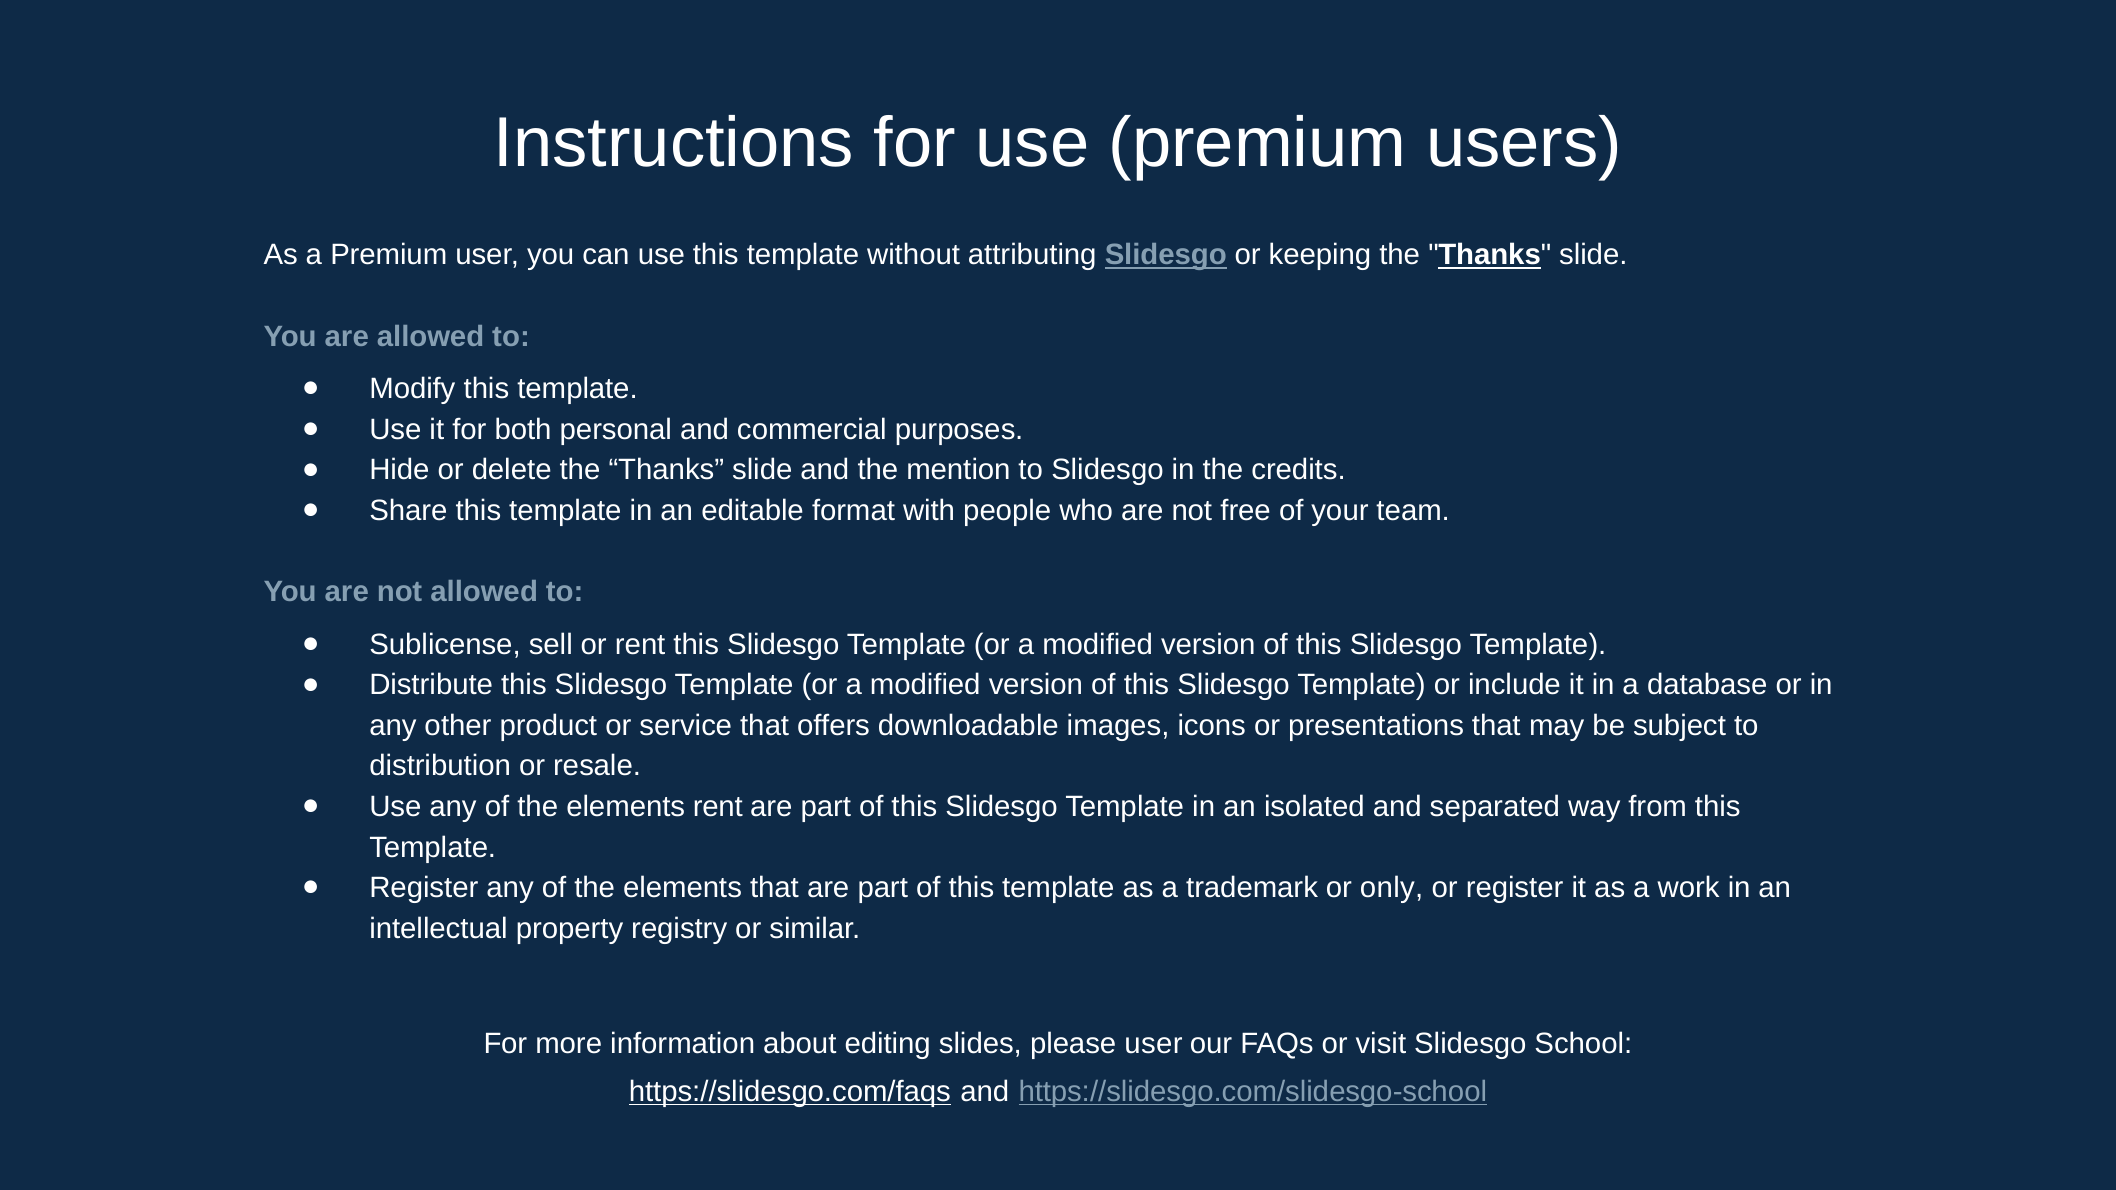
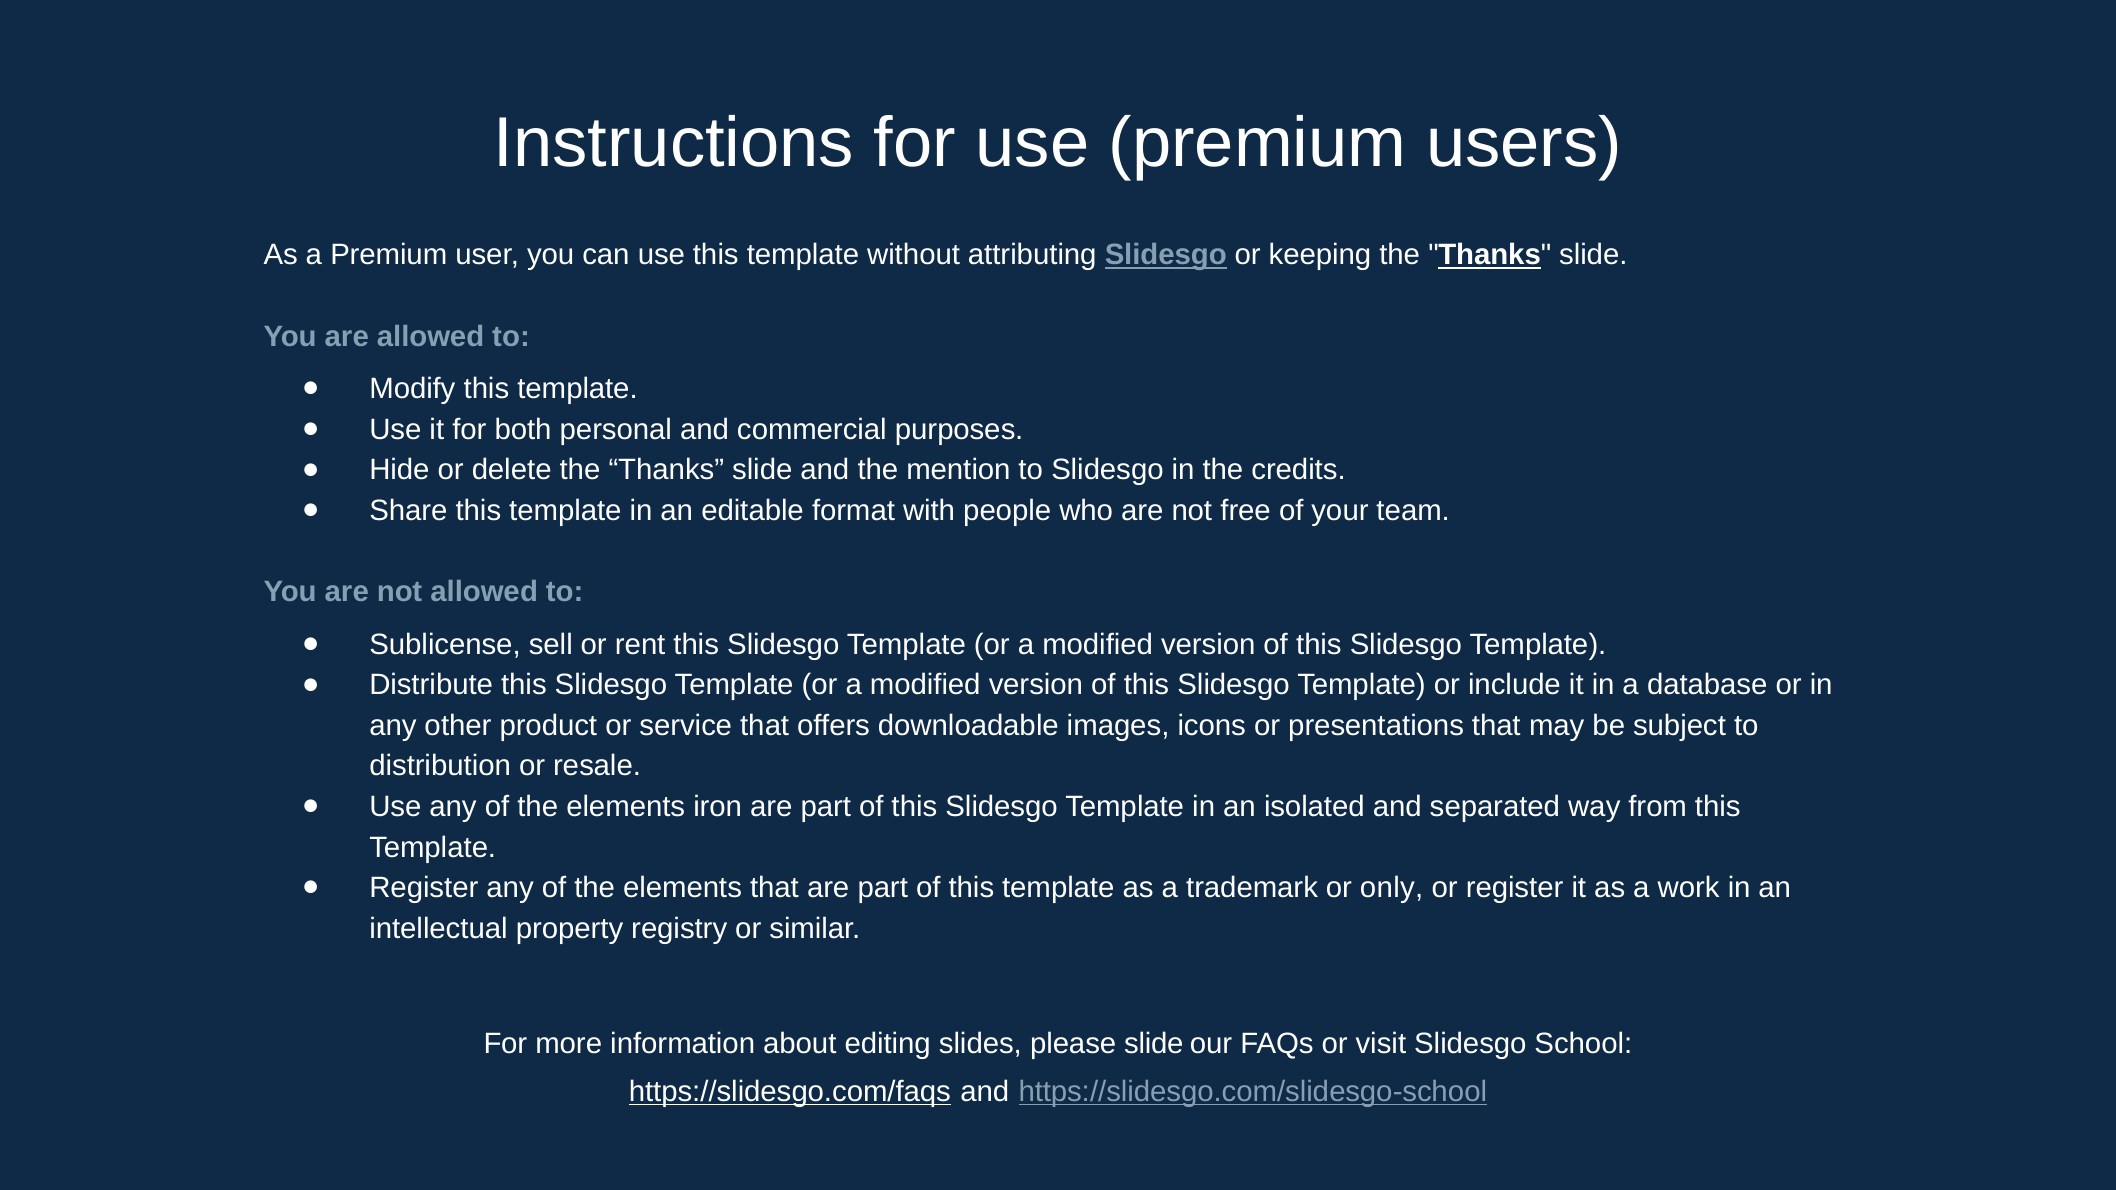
elements rent: rent -> iron (718, 807)
please user: user -> slide (1154, 1044)
